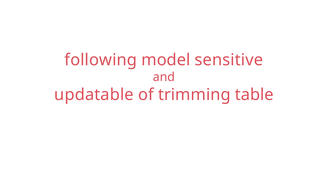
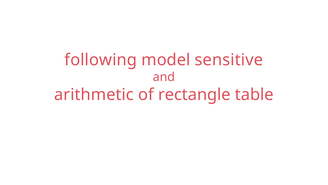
updatable: updatable -> arithmetic (94, 94)
trimming: trimming -> rectangle (194, 94)
